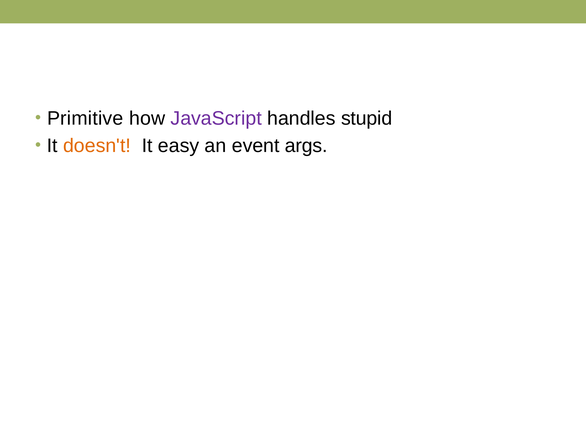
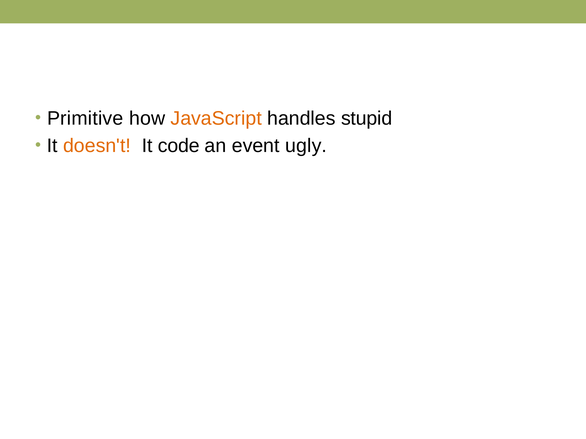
JavaScript colour: purple -> orange (216, 119)
easy: easy -> code (179, 146)
args: args -> ugly (306, 146)
